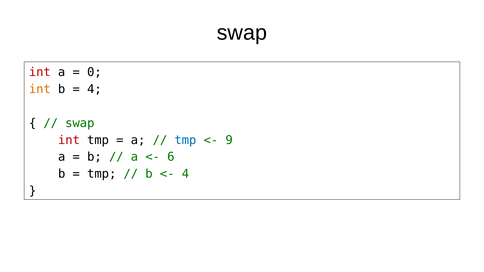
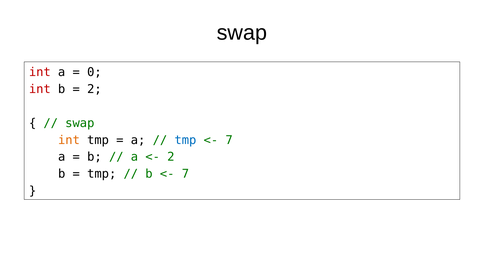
int colour: orange -> red (40, 89)
4: 4 -> 2 (94, 89)
int colour: red -> orange (69, 140)
9: 9 -> 7 (229, 140)
6: 6 -> 2 (171, 157)
4: 4 -> 7 (185, 174)
